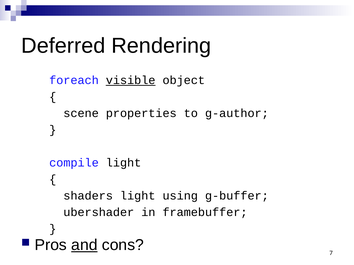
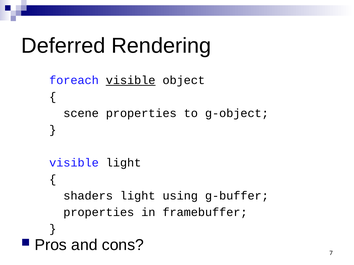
g-author: g-author -> g-object (237, 113)
compile: compile -> visible (74, 163)
ubershader: ubershader -> properties (99, 213)
and underline: present -> none (84, 245)
